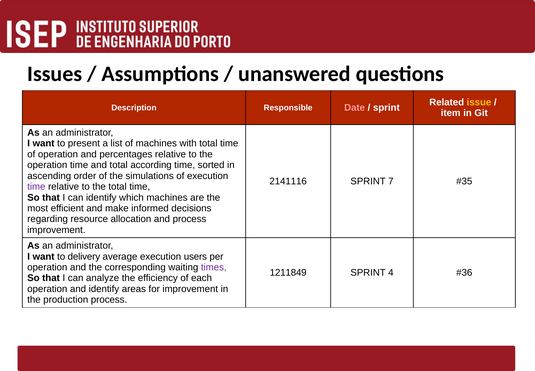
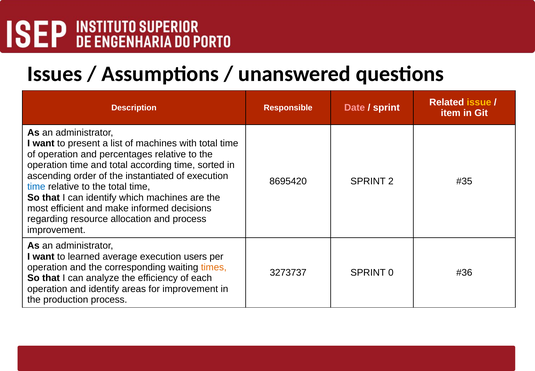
simulations: simulations -> instantiated (150, 176)
2141116: 2141116 -> 8695420 (288, 181)
7: 7 -> 2 (391, 181)
time colour: purple -> blue (36, 186)
delivery: delivery -> learned (84, 256)
times colour: purple -> orange (214, 267)
1211849: 1211849 -> 3273737 (288, 272)
4: 4 -> 0 (391, 272)
